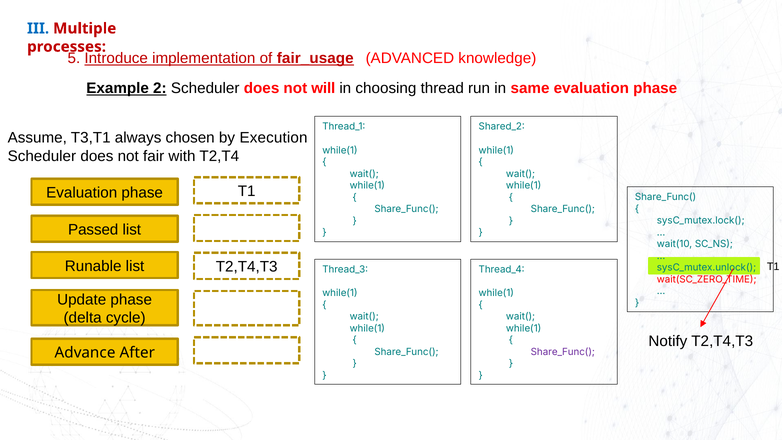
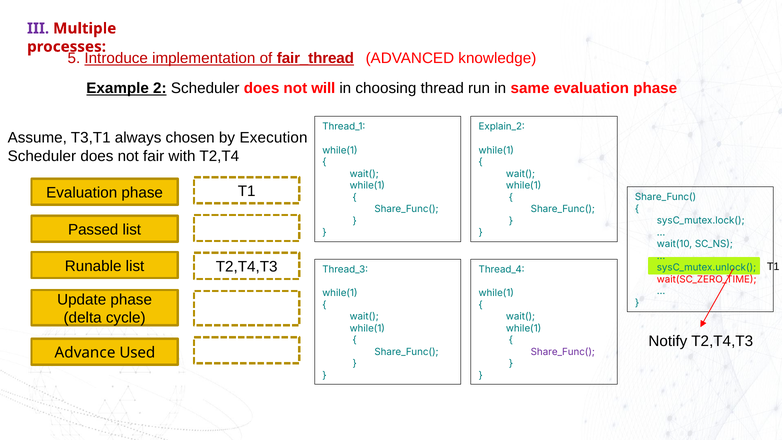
III colour: blue -> purple (38, 28)
fair_usage: fair_usage -> fair_thread (315, 58)
Shared_2: Shared_2 -> Explain_2 (502, 127)
After: After -> Used (137, 352)
